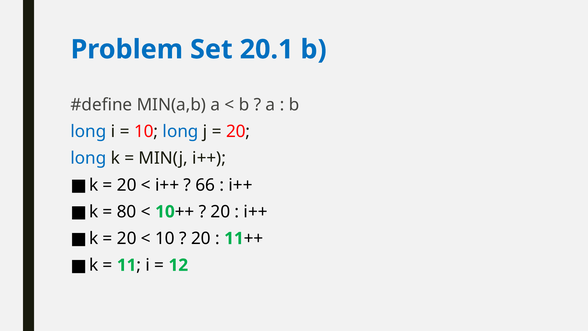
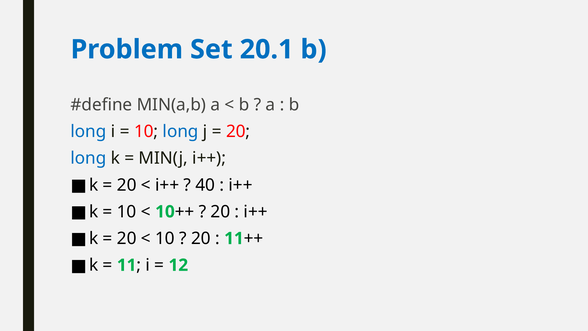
66: 66 -> 40 (205, 185)
80: 80 -> 10 (127, 212)
